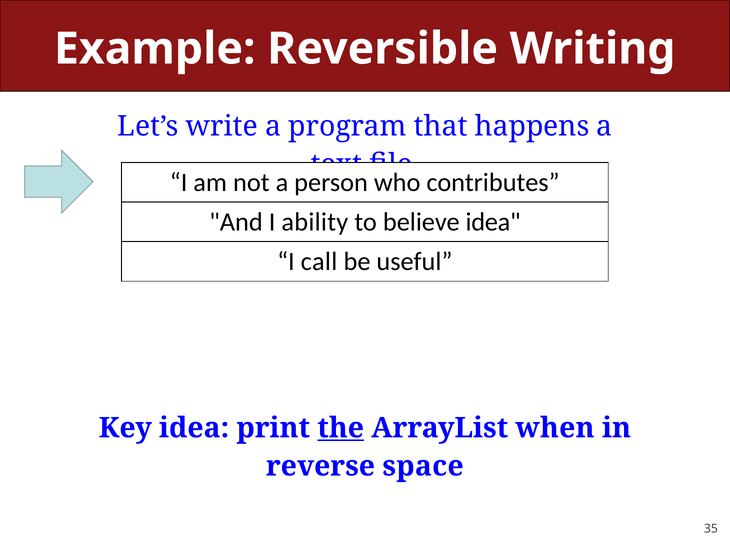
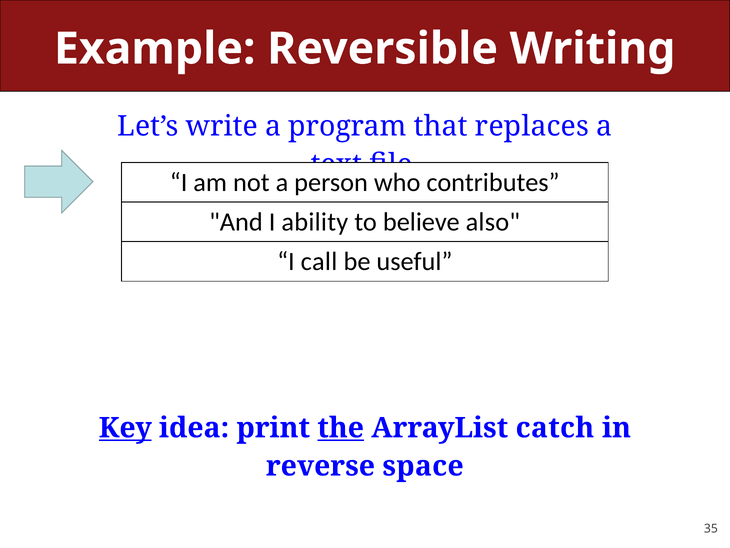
happens: happens -> replaces (532, 126)
believe idea: idea -> also (493, 222)
Key underline: none -> present (125, 428)
when: when -> catch (555, 428)
